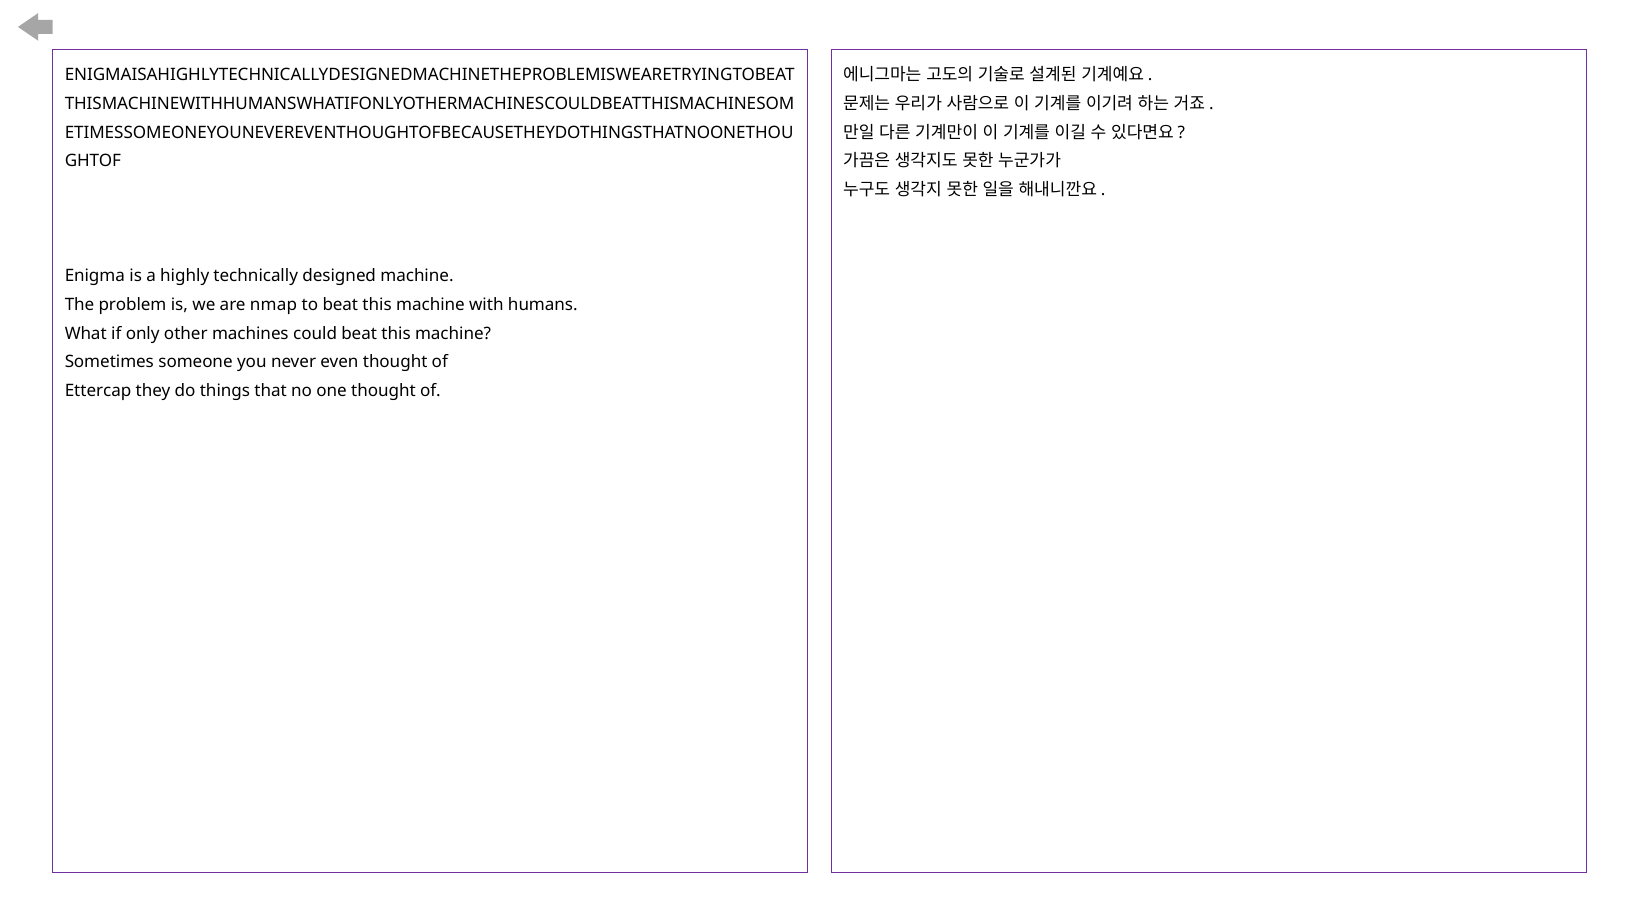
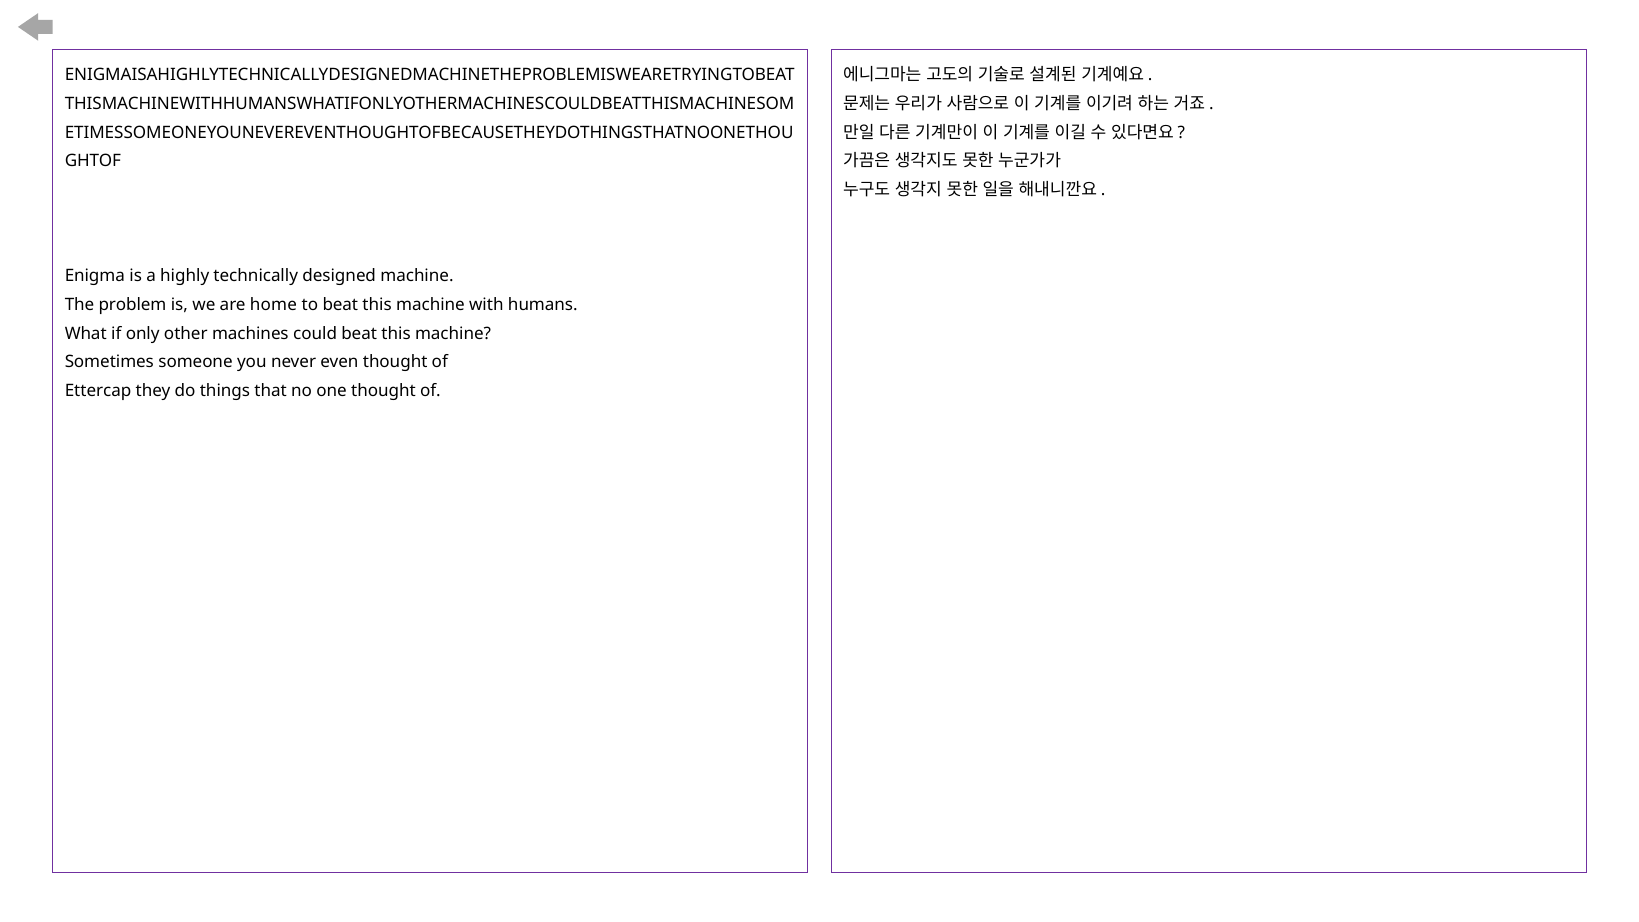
nmap: nmap -> home (273, 305)
